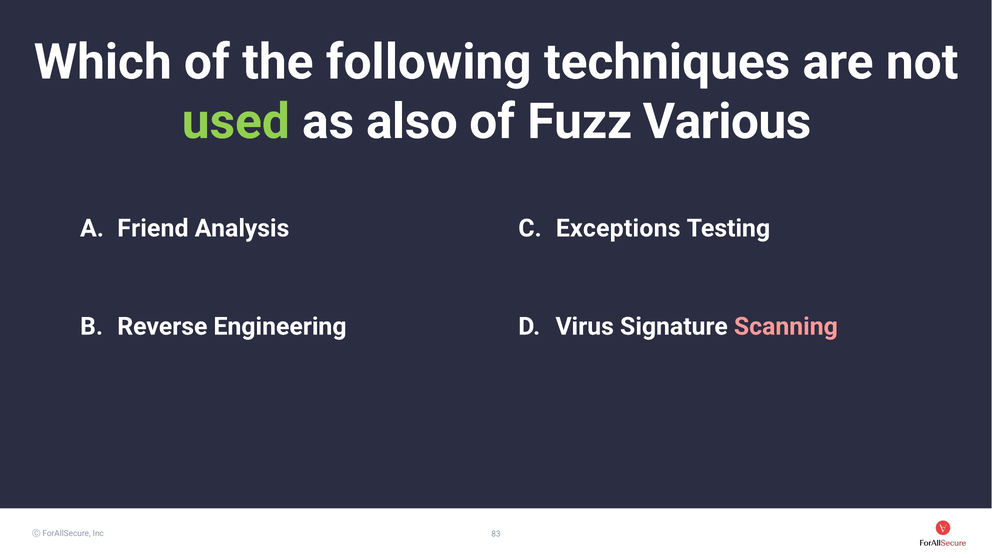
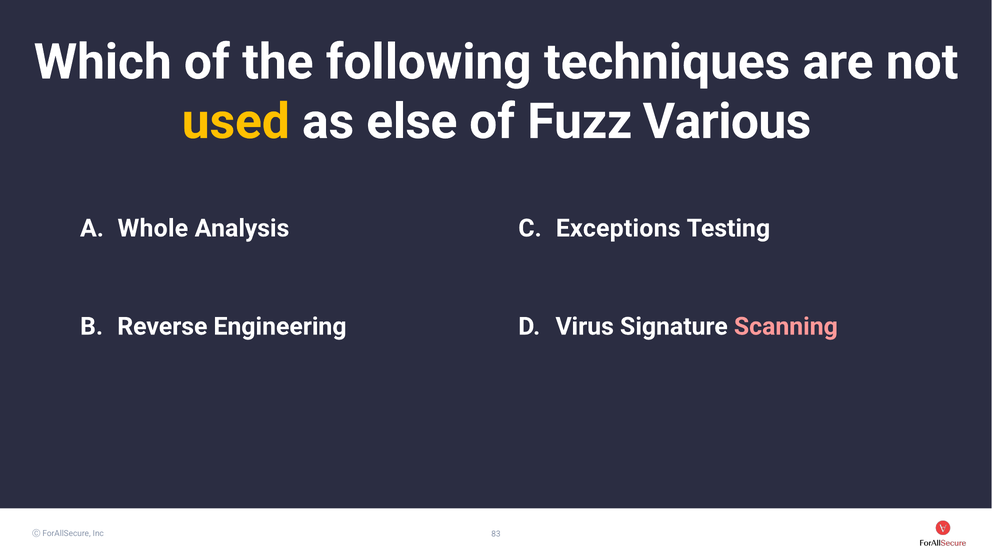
used colour: light green -> yellow (236, 122)
also: also -> else (412, 122)
Friend: Friend -> Whole (153, 228)
